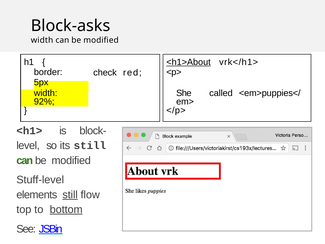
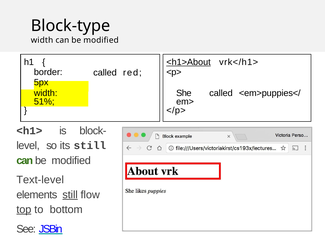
Block-asks: Block-asks -> Block-type (71, 26)
check: check -> called (105, 72)
92%: 92% -> 51% (44, 102)
Stuff-level: Stuff-level -> Text-level (40, 180)
top underline: none -> present (24, 209)
bottom underline: present -> none (66, 209)
